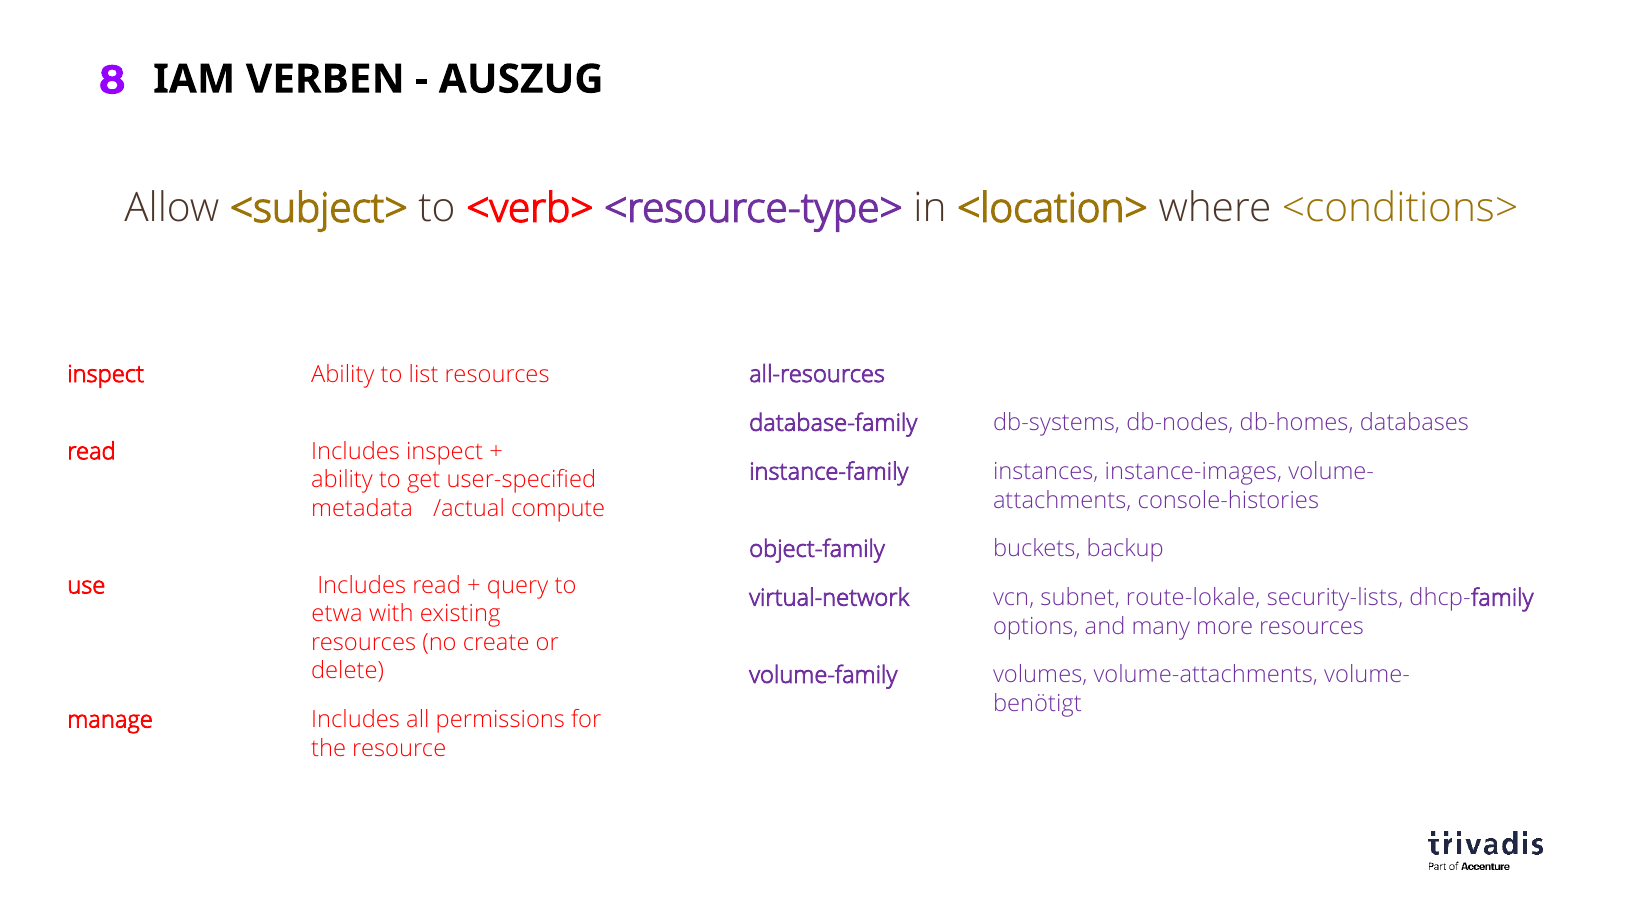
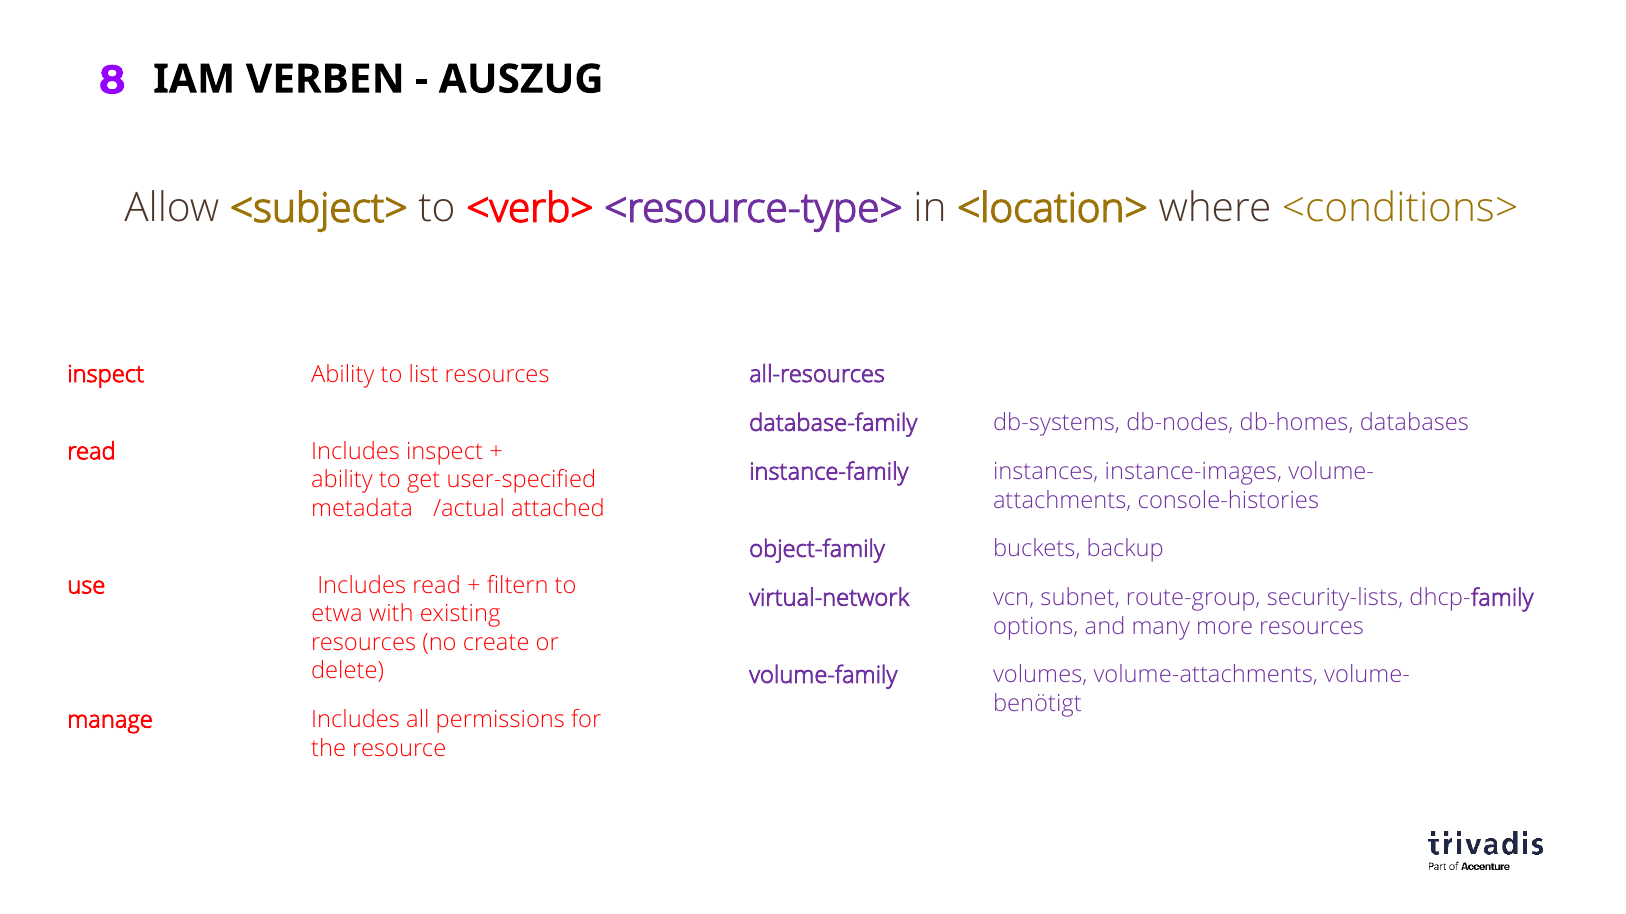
compute: compute -> attached (558, 509)
query: query -> filtern (518, 586)
route-lokale: route-lokale -> route-group (1193, 598)
